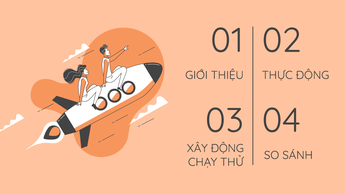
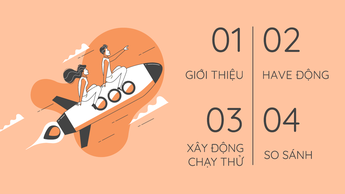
THỰC: THỰC -> HAVE (277, 75)
